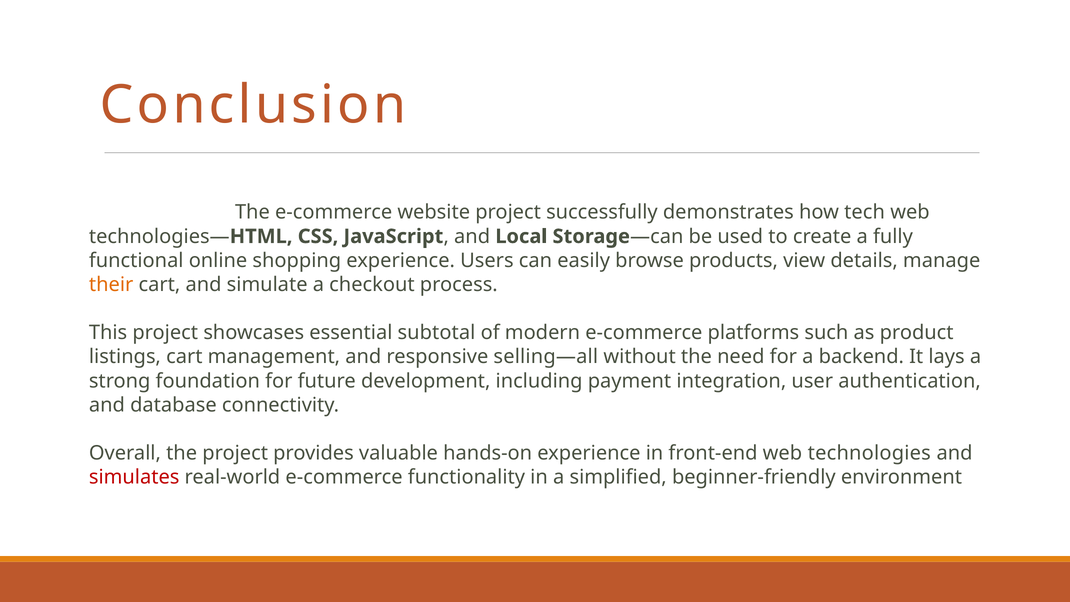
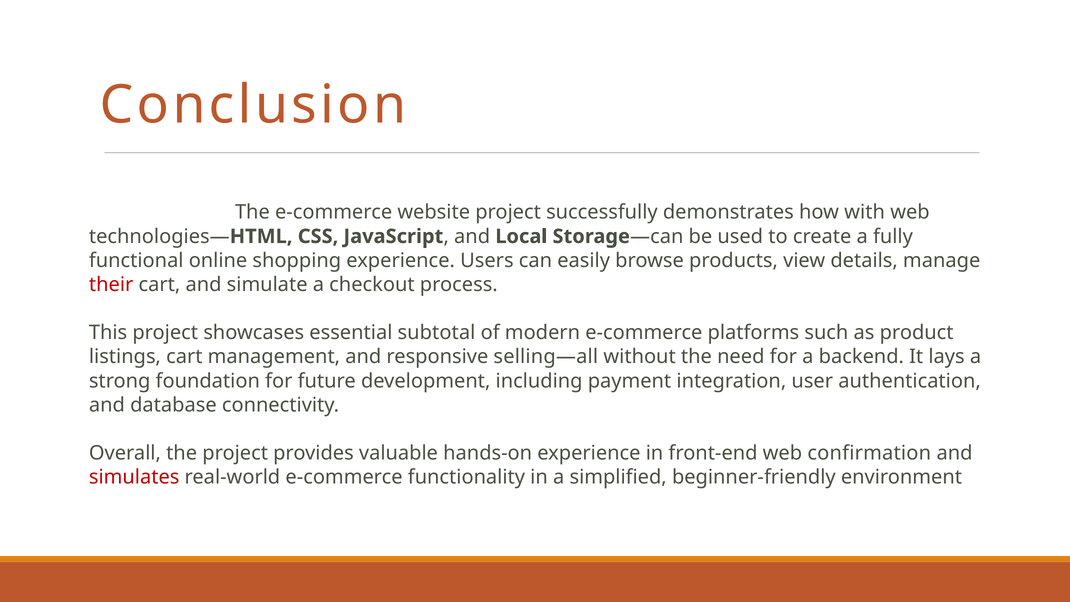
tech: tech -> with (865, 212)
their colour: orange -> red (111, 285)
technologies: technologies -> confirmation (869, 453)
